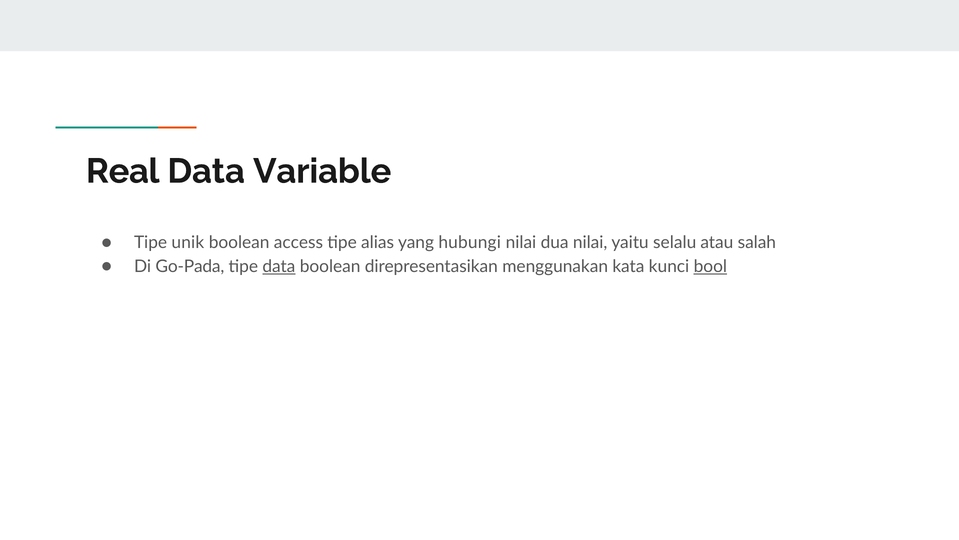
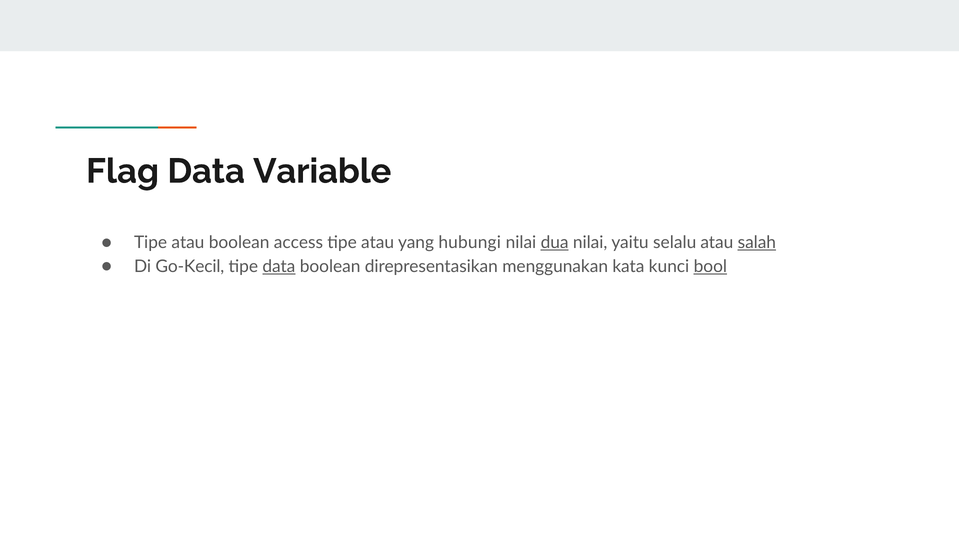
Real: Real -> Flag (123, 171)
unik: unik -> atau (188, 242)
alias: alias -> atau (378, 242)
dua underline: none -> present (555, 242)
salah underline: none -> present (757, 242)
Go-Pada: Go-Pada -> Go-Kecil (190, 266)
